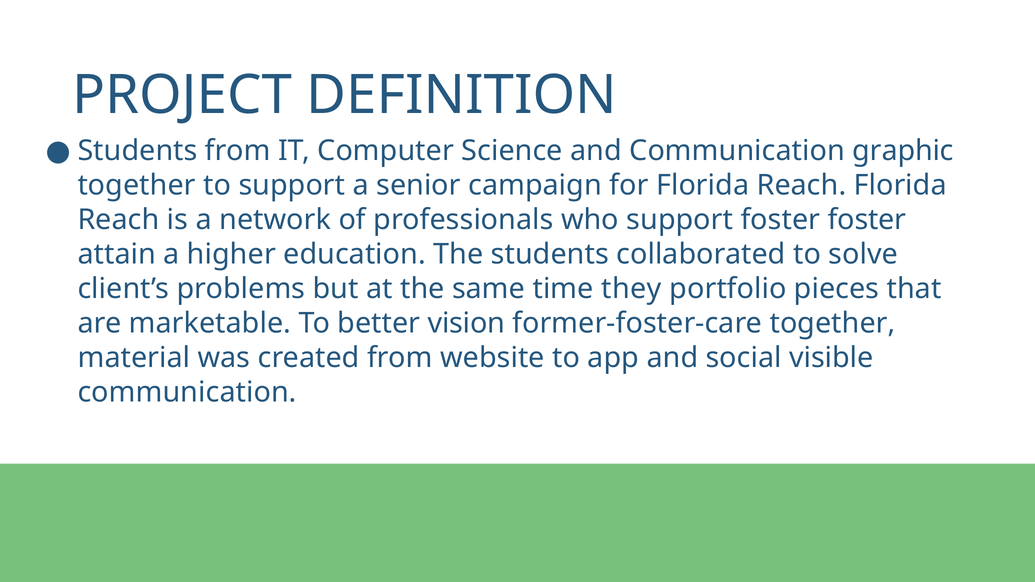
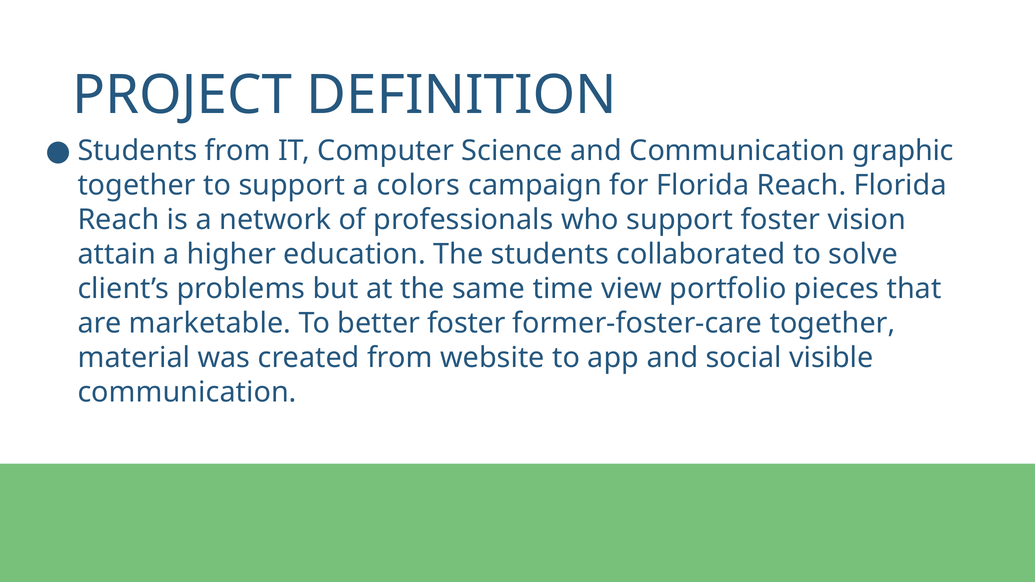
senior: senior -> colors (418, 185)
foster foster: foster -> vision (867, 220)
they: they -> view (632, 289)
better vision: vision -> foster (466, 323)
